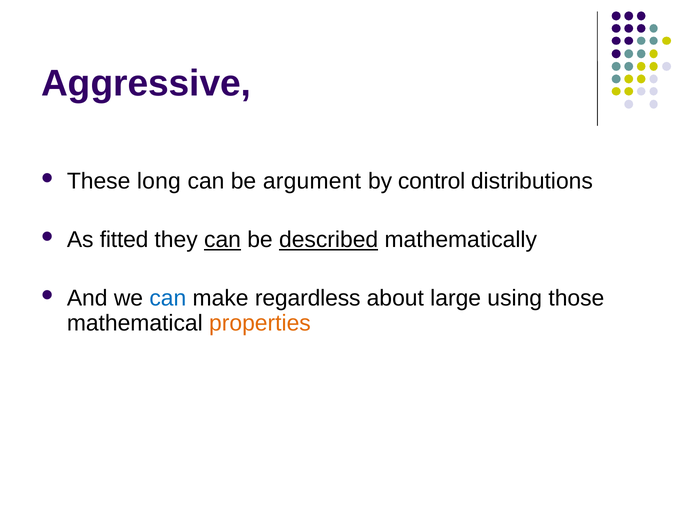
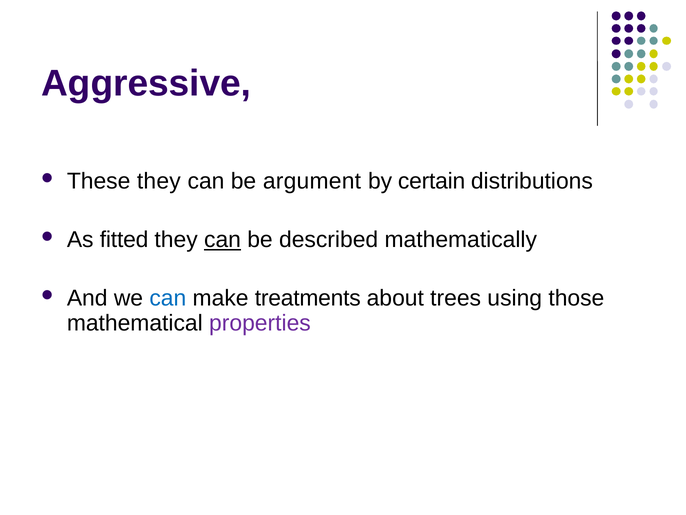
These long: long -> they (159, 181)
control: control -> certain (432, 181)
described underline: present -> none (329, 240)
regardless: regardless -> treatments (308, 298)
large: large -> trees (456, 298)
properties colour: orange -> purple (260, 323)
